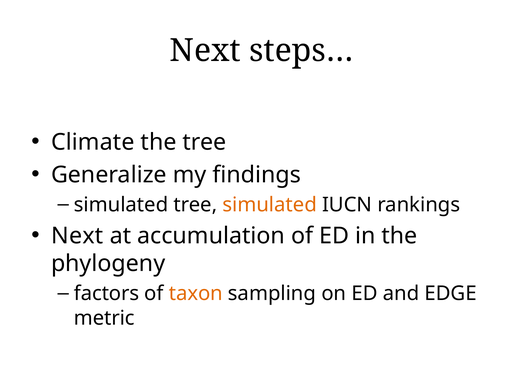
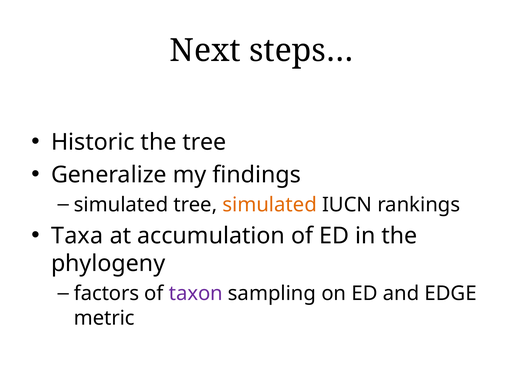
Climate: Climate -> Historic (93, 142)
Next: Next -> Taxa (77, 236)
taxon colour: orange -> purple (196, 294)
